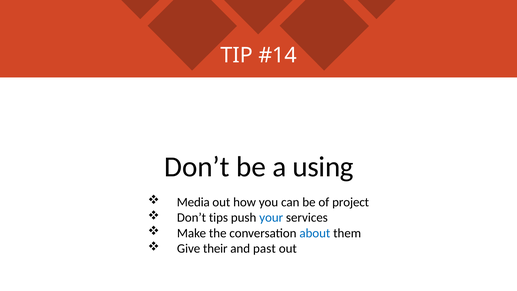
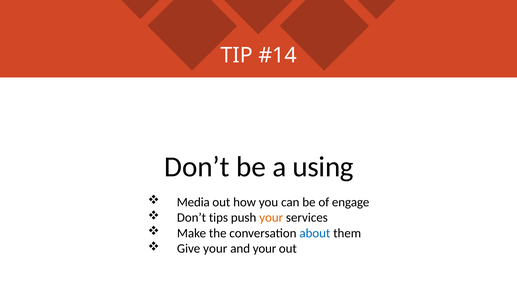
project: project -> engage (351, 202)
your colour: blue -> orange (271, 217)
Give their: their -> your (215, 248)
and past: past -> your (265, 248)
